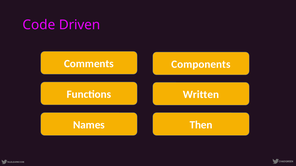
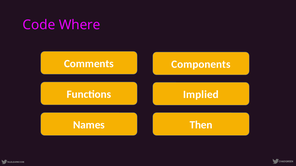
Driven: Driven -> Where (80, 25)
Written: Written -> Implied (201, 95)
